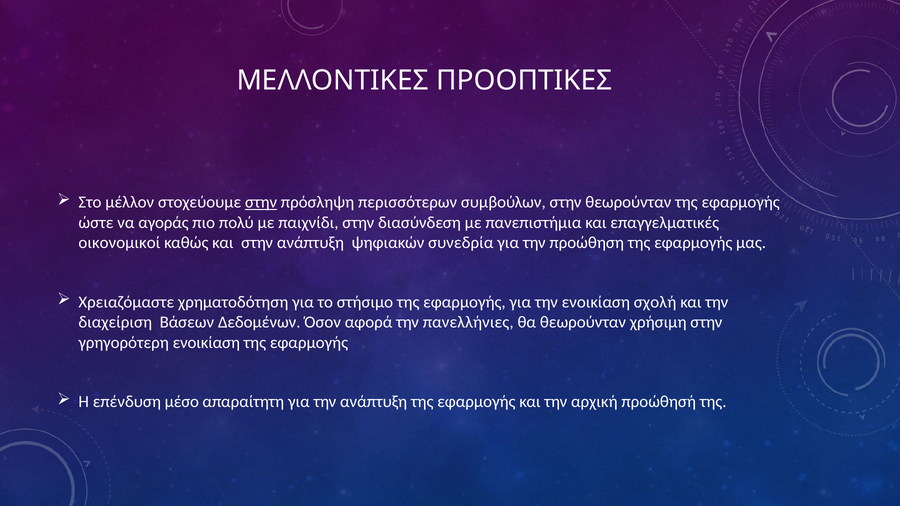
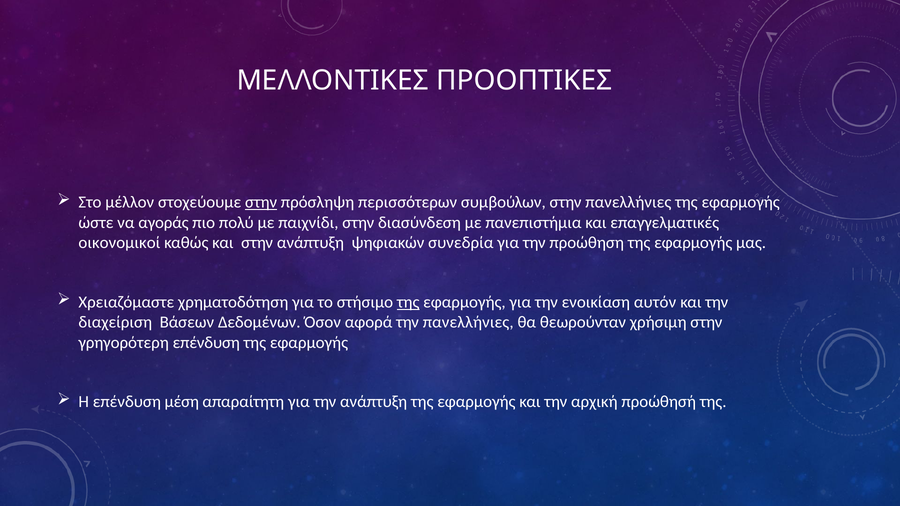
στην θεωρούνταν: θεωρούνταν -> πανελλήνιες (628, 202)
της underline: none -> present (408, 302)
σχολή: σχολή -> αυτόν (655, 302)
γρηγορότερη ενοικίαση: ενοικίαση -> επένδυση (206, 343)
μέσο: μέσο -> μέση (182, 402)
